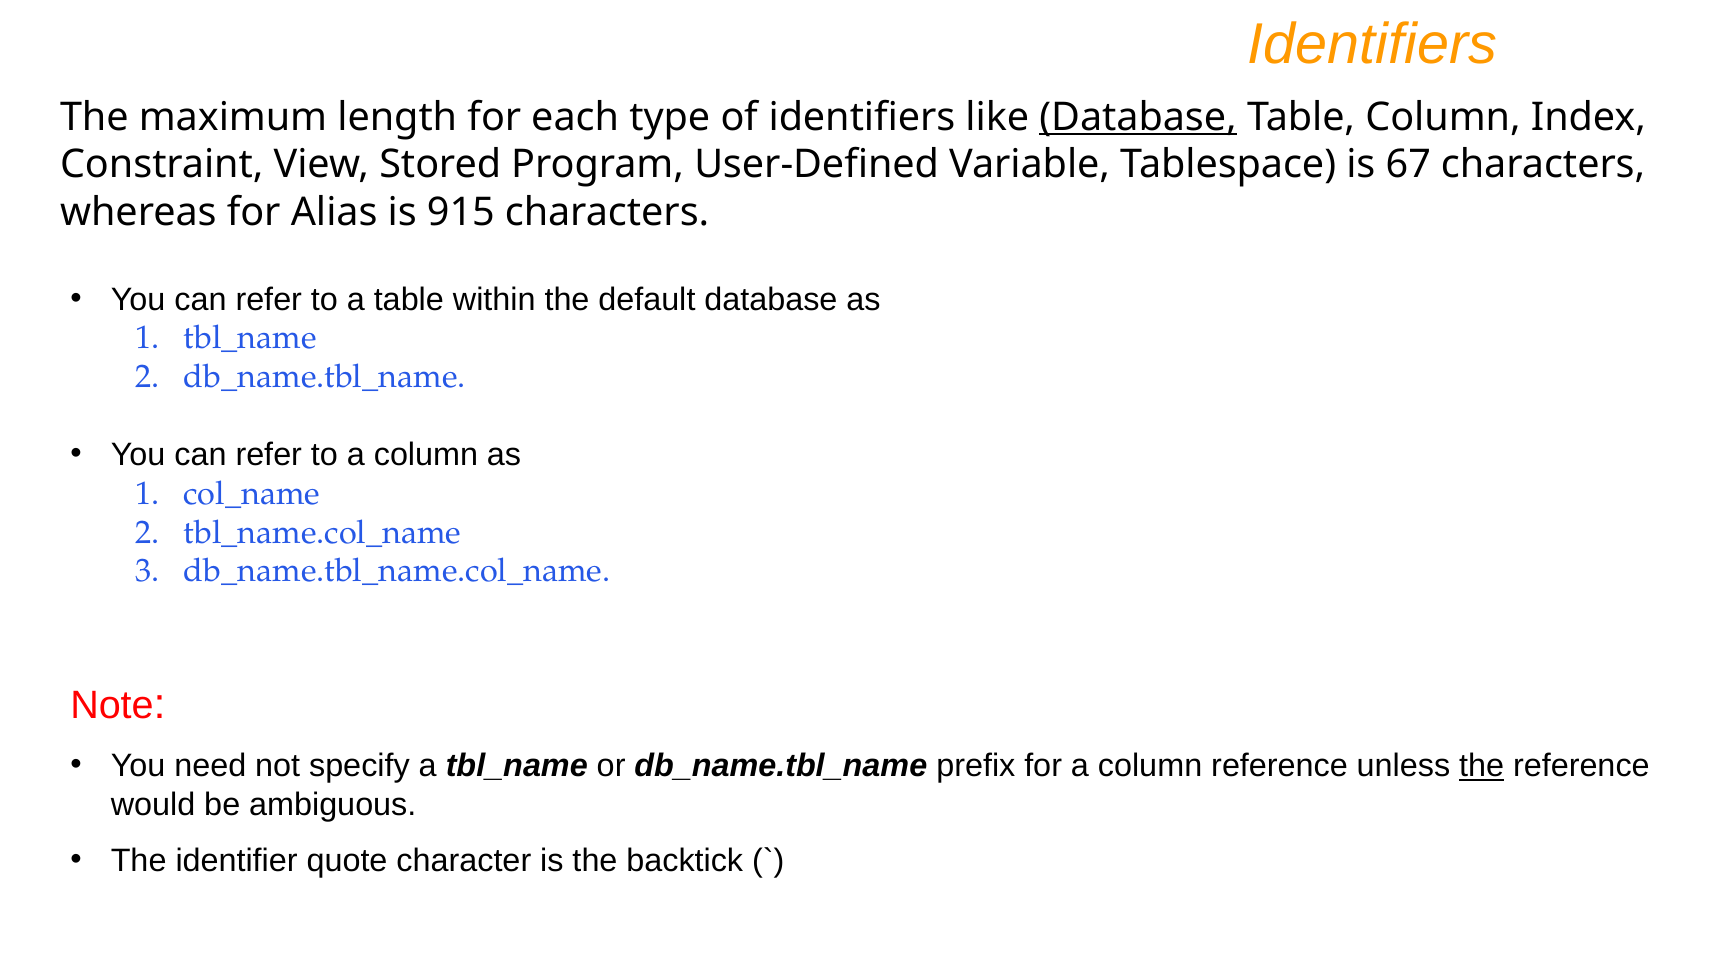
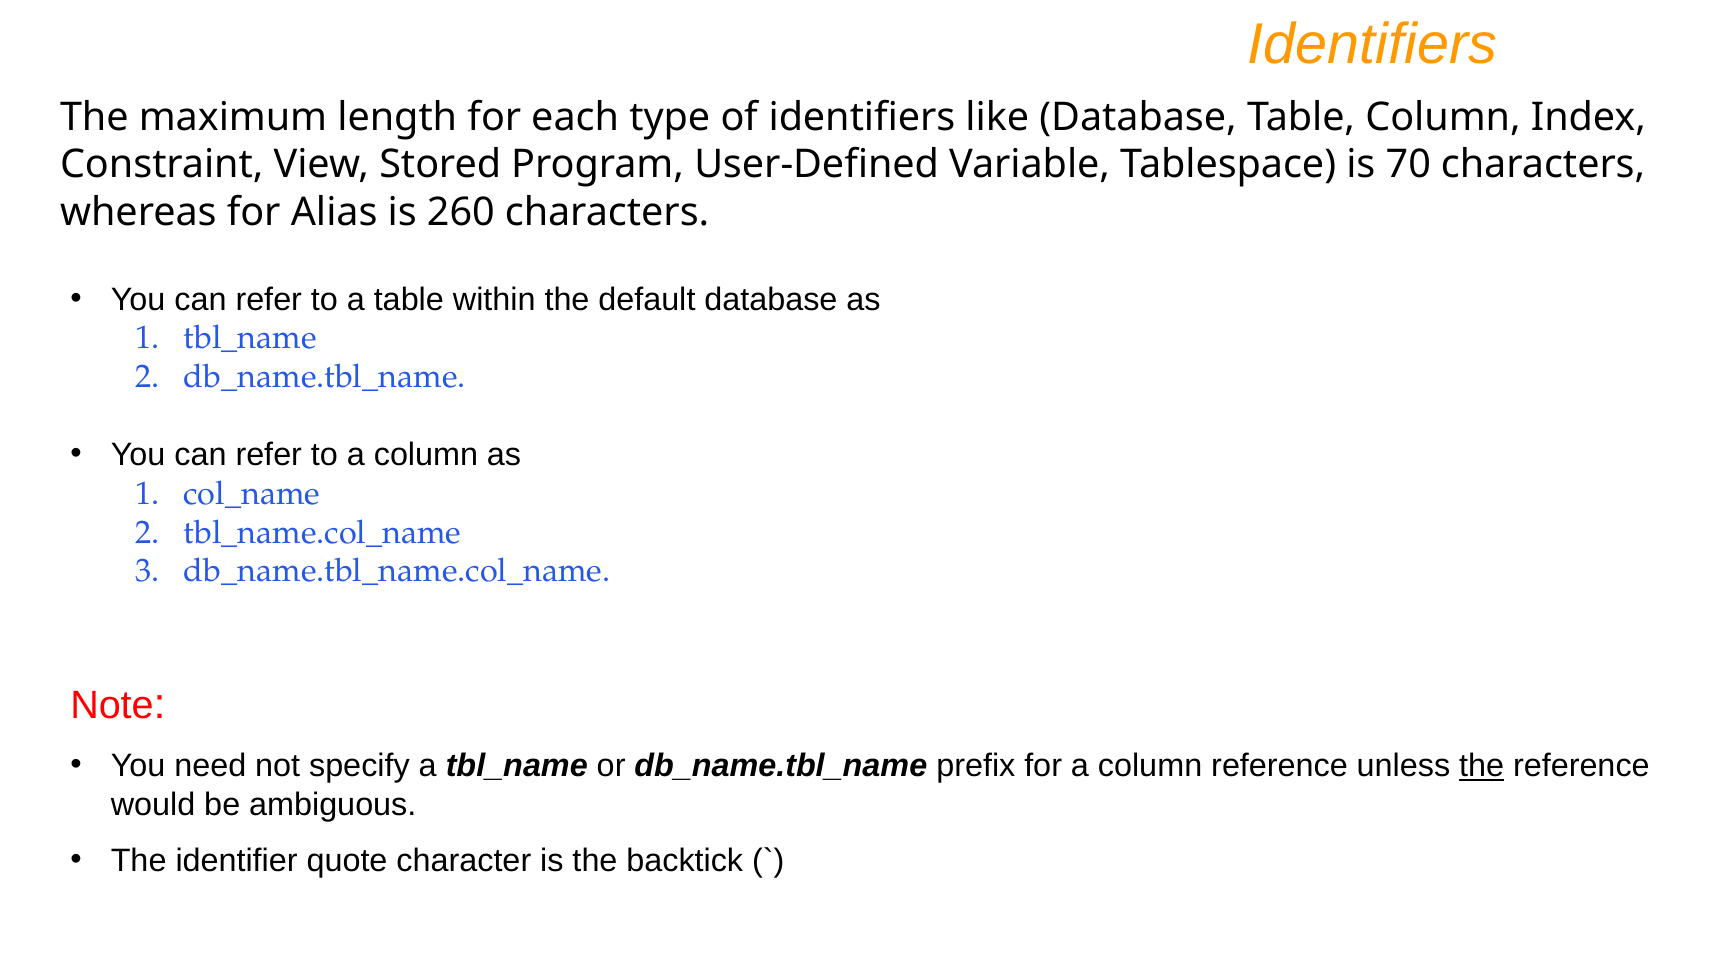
Database underline: present -> none (1138, 117)
67: 67 -> 70 (1408, 165)
915: 915 -> 260 (461, 212)
